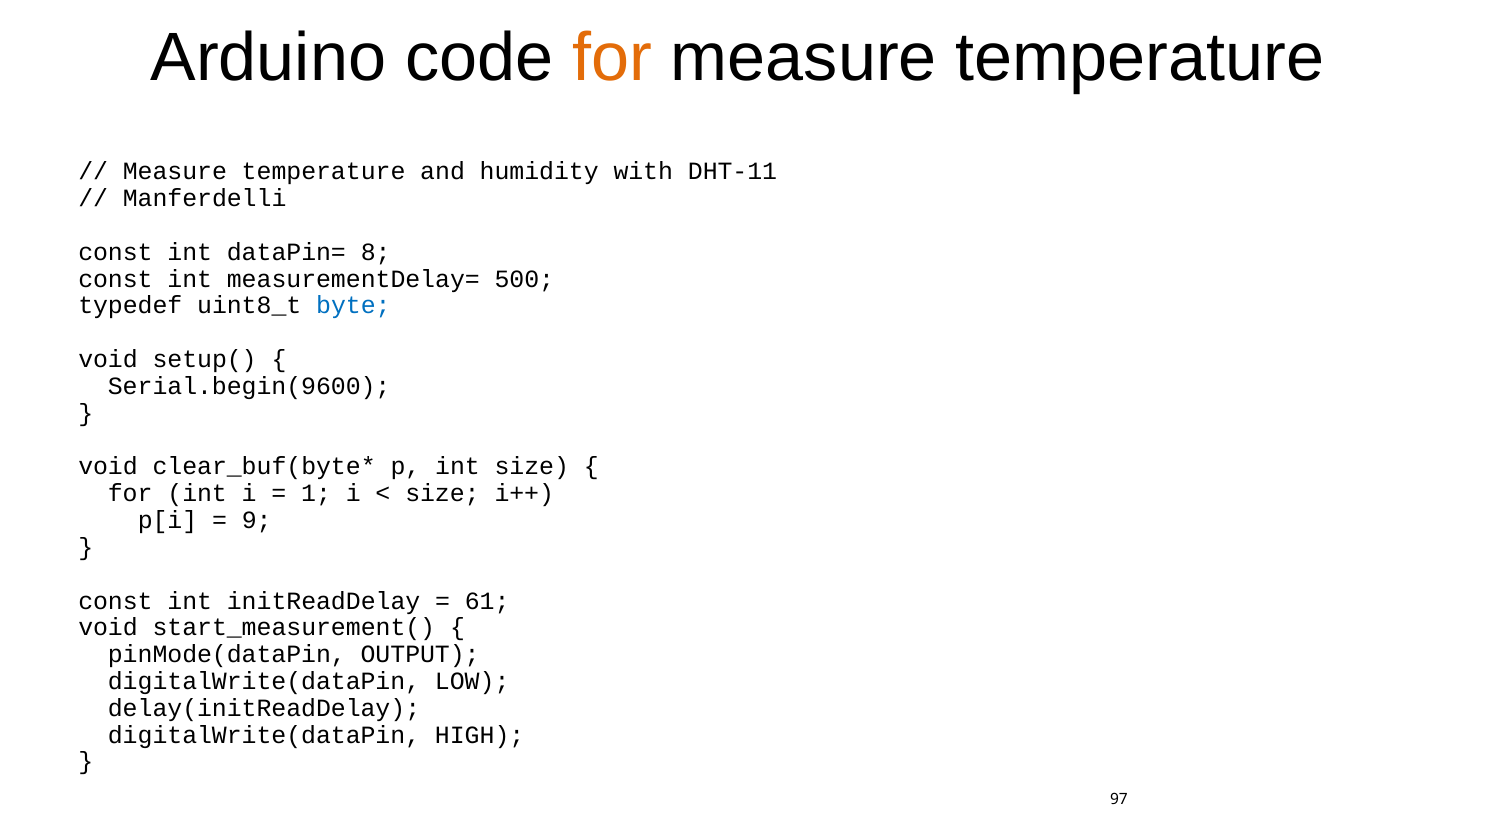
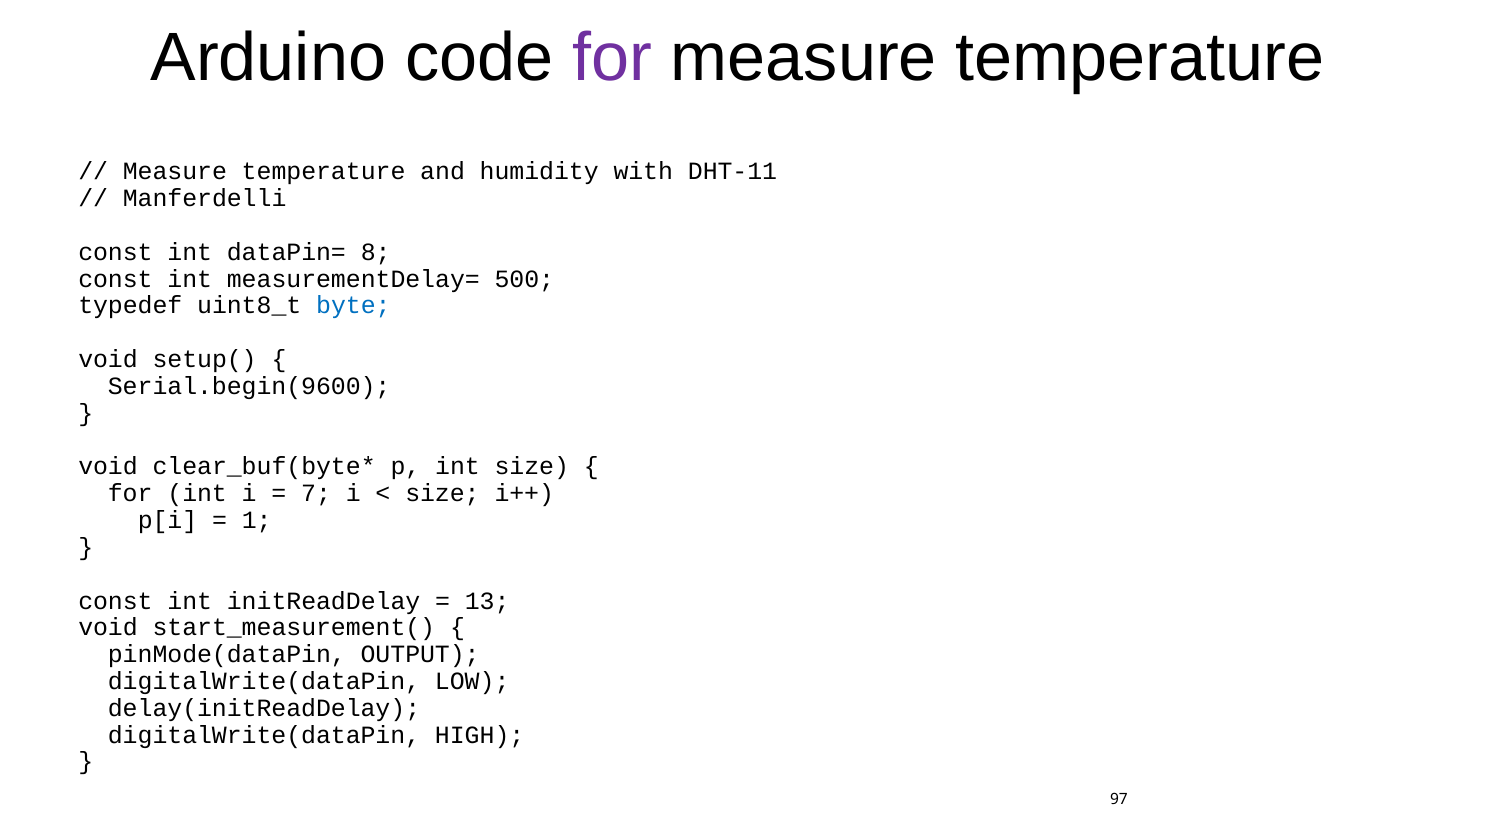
for colour: orange -> purple (612, 58)
1: 1 -> 7 (316, 494)
9: 9 -> 1 (257, 521)
61: 61 -> 13 (487, 601)
